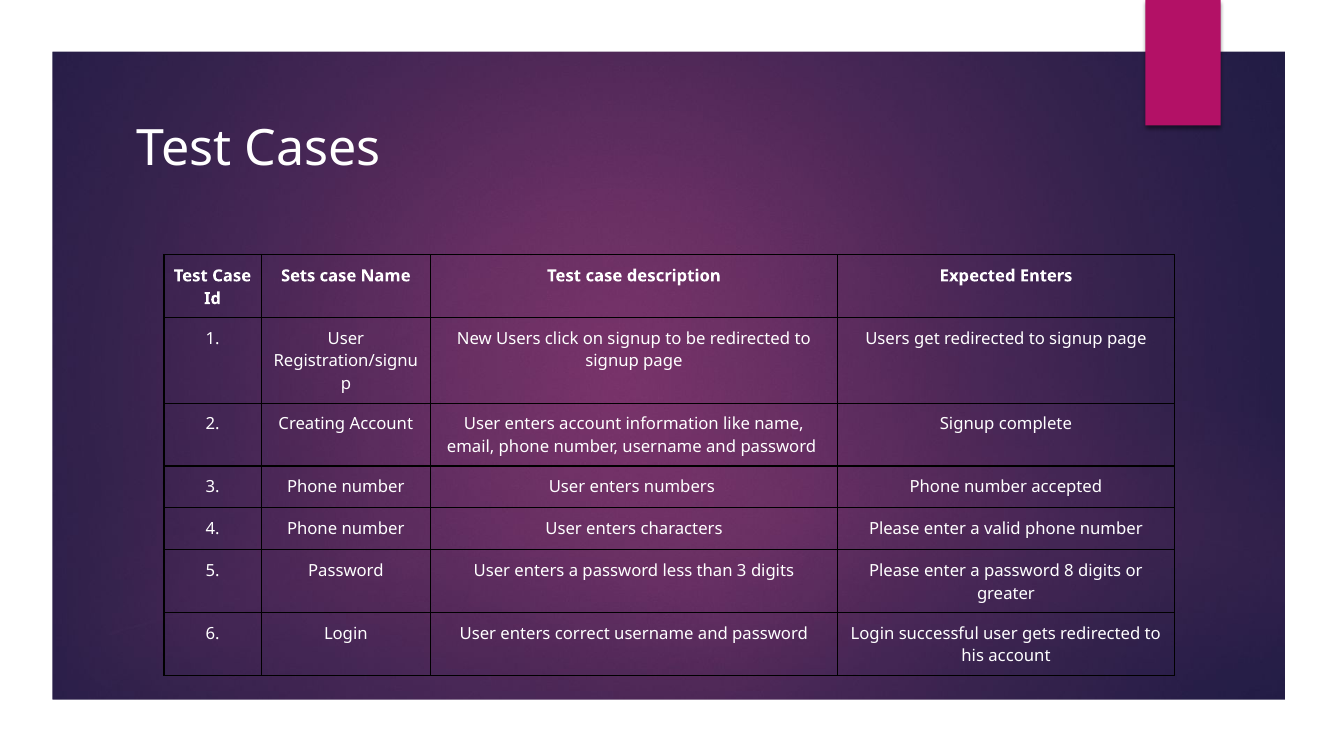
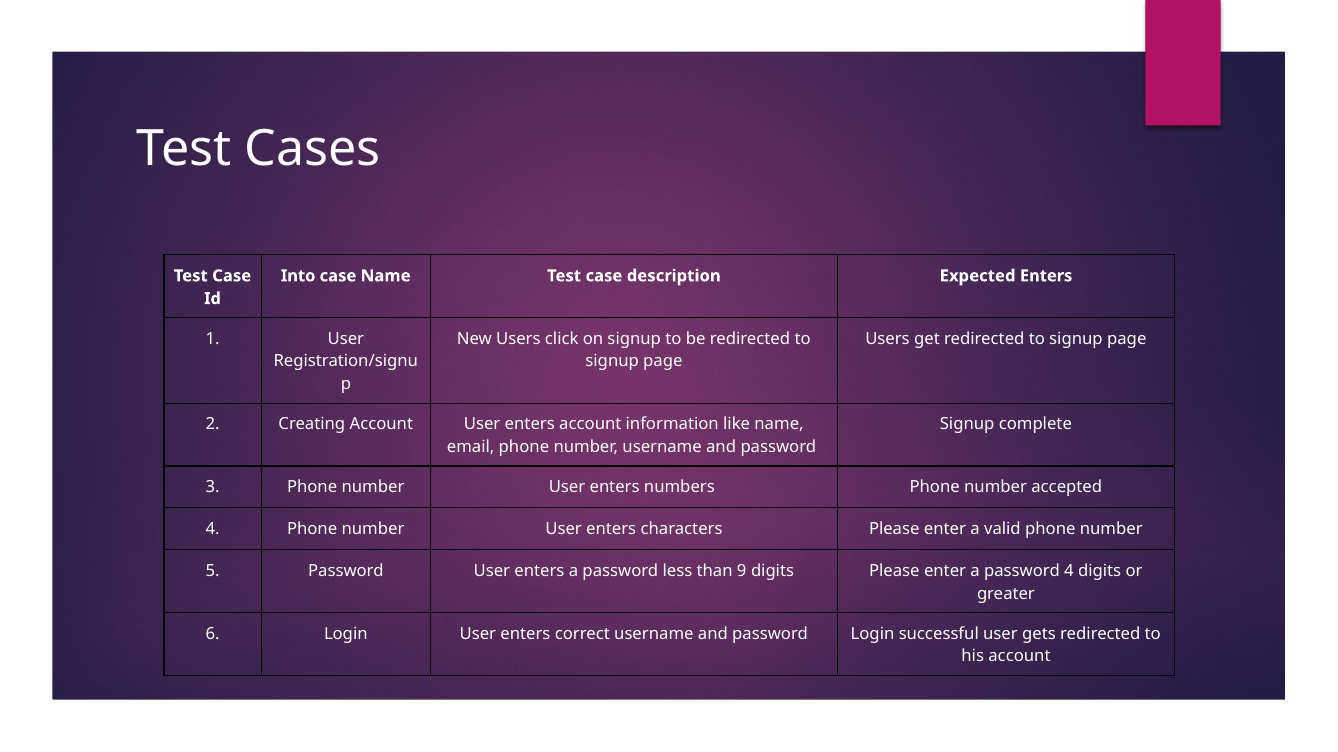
Sets: Sets -> Into (298, 276)
than 3: 3 -> 9 (742, 571)
password 8: 8 -> 4 (1069, 571)
